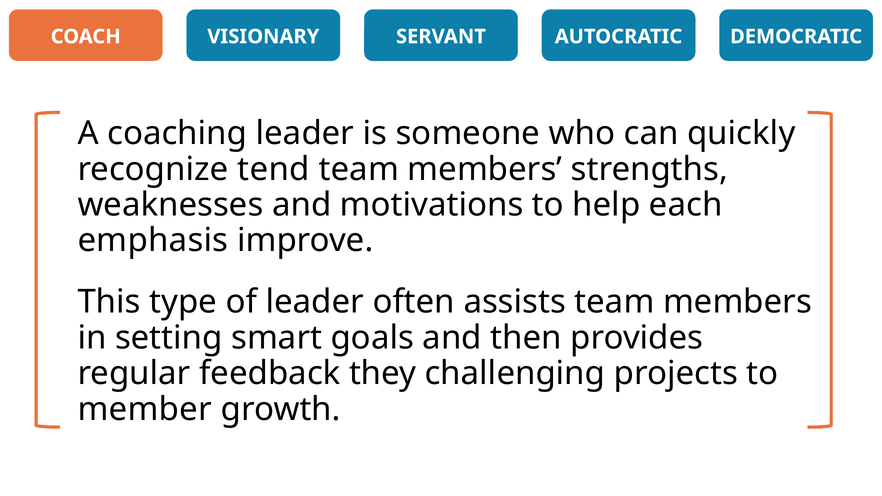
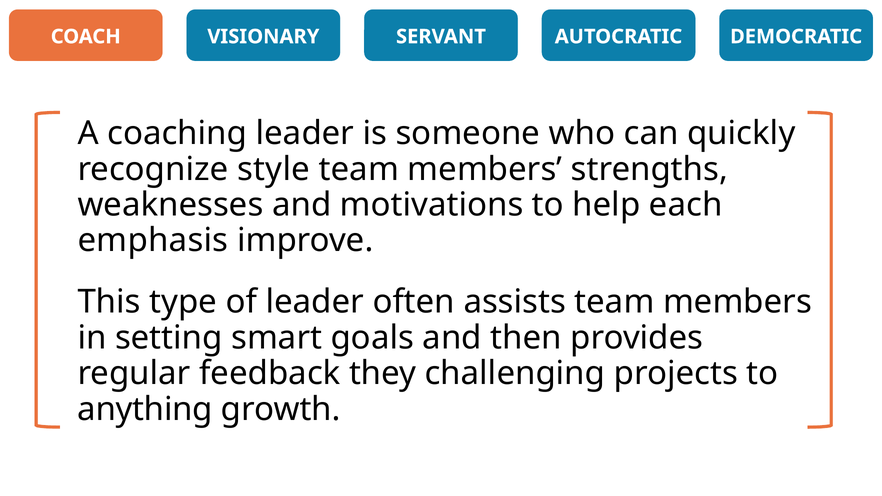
tend: tend -> style (274, 169)
member: member -> anything (145, 409)
